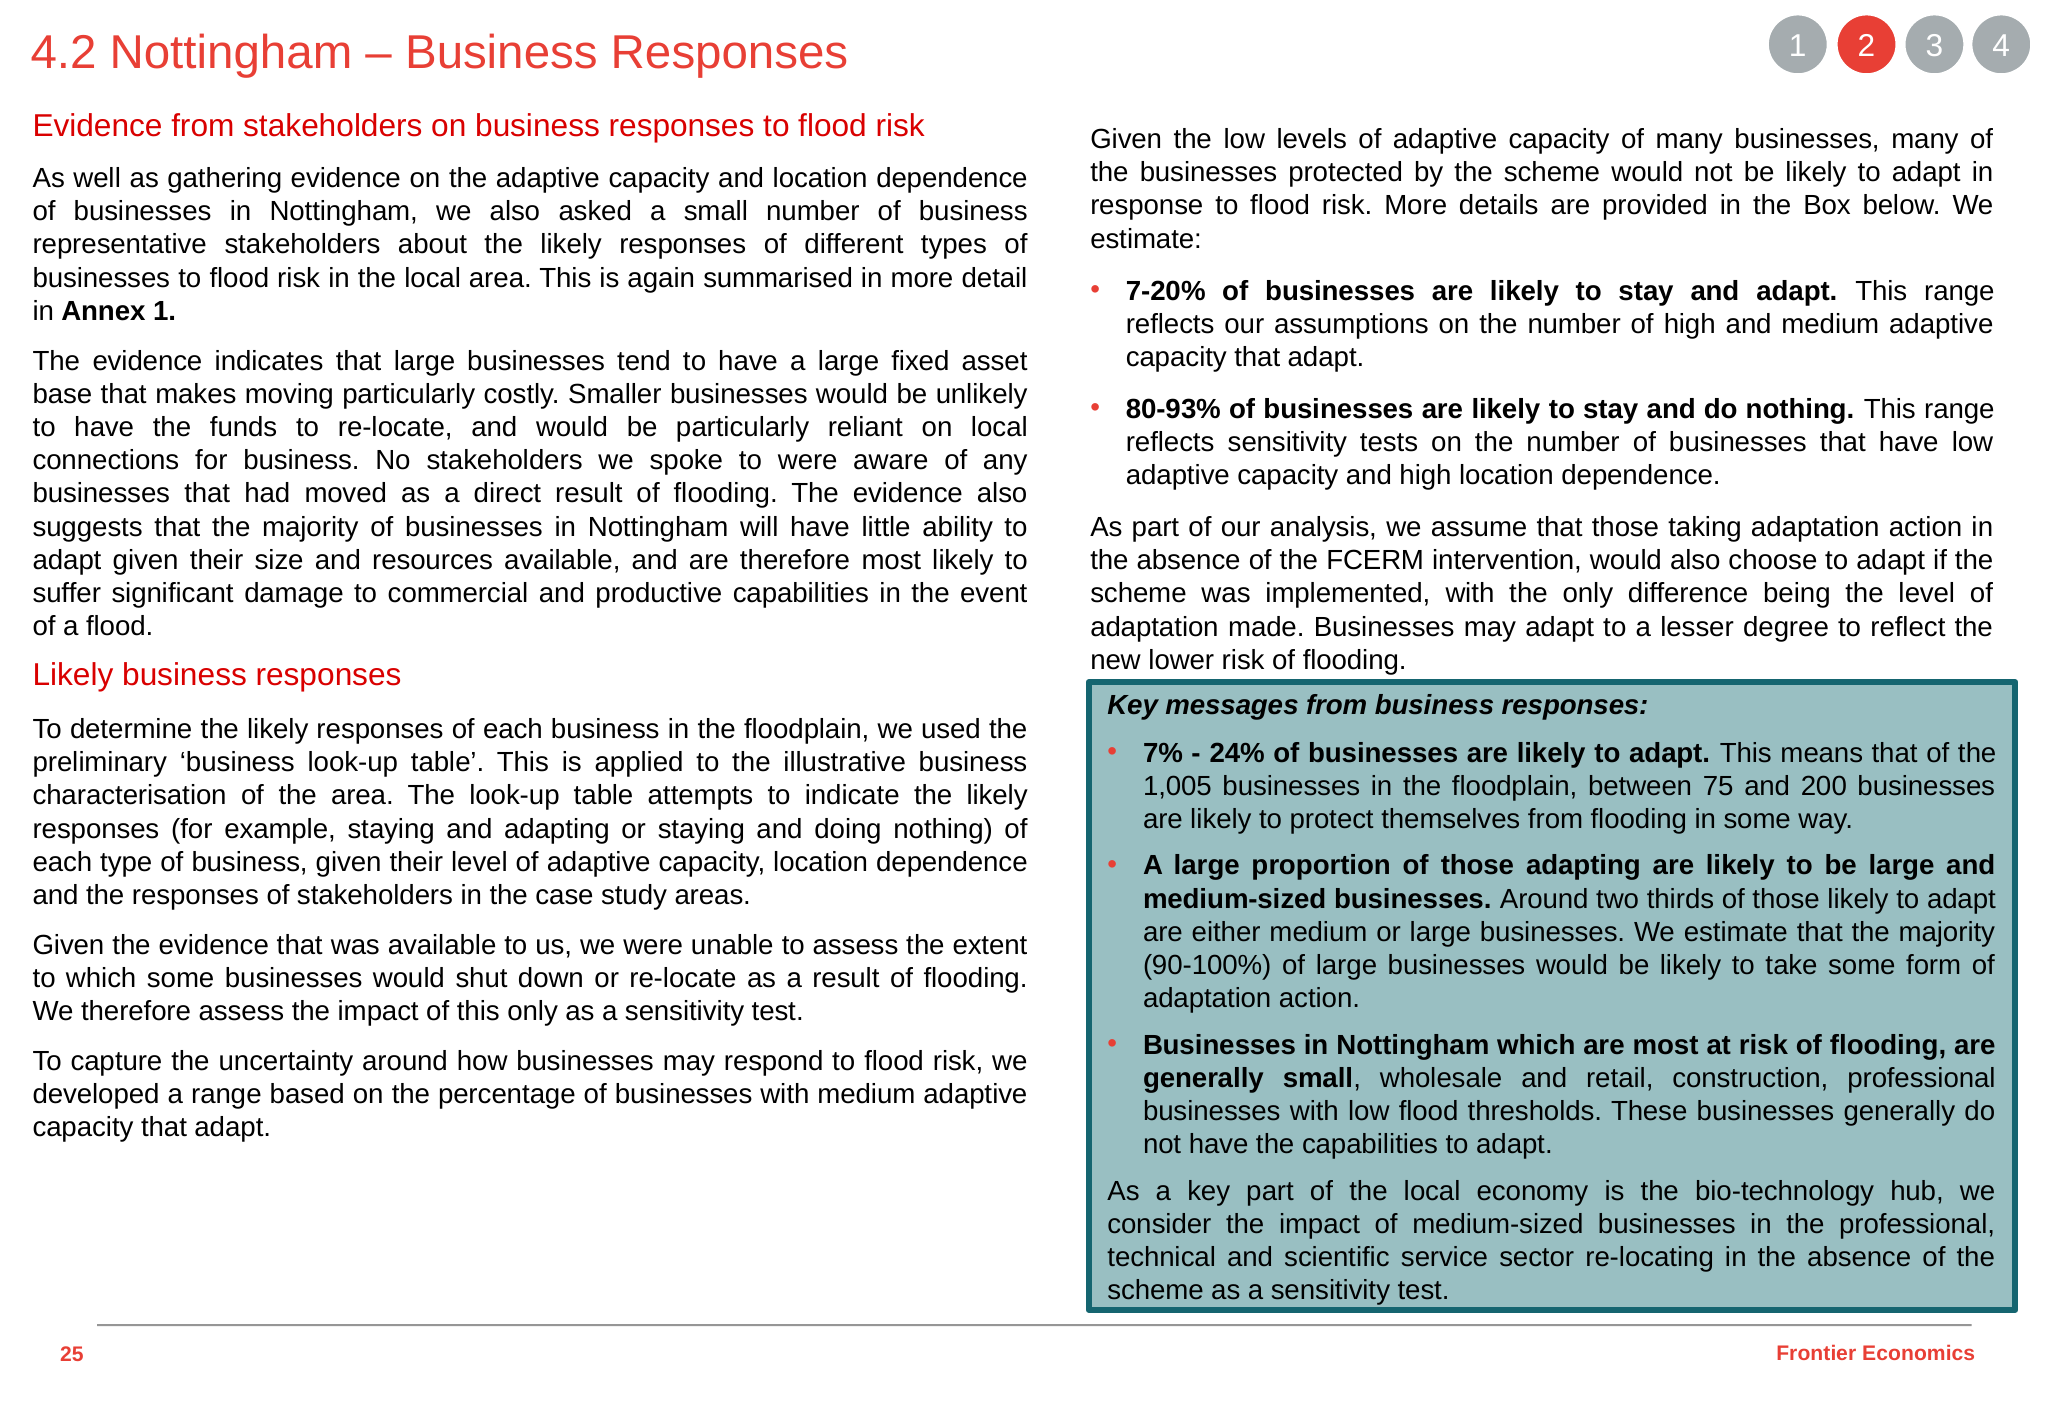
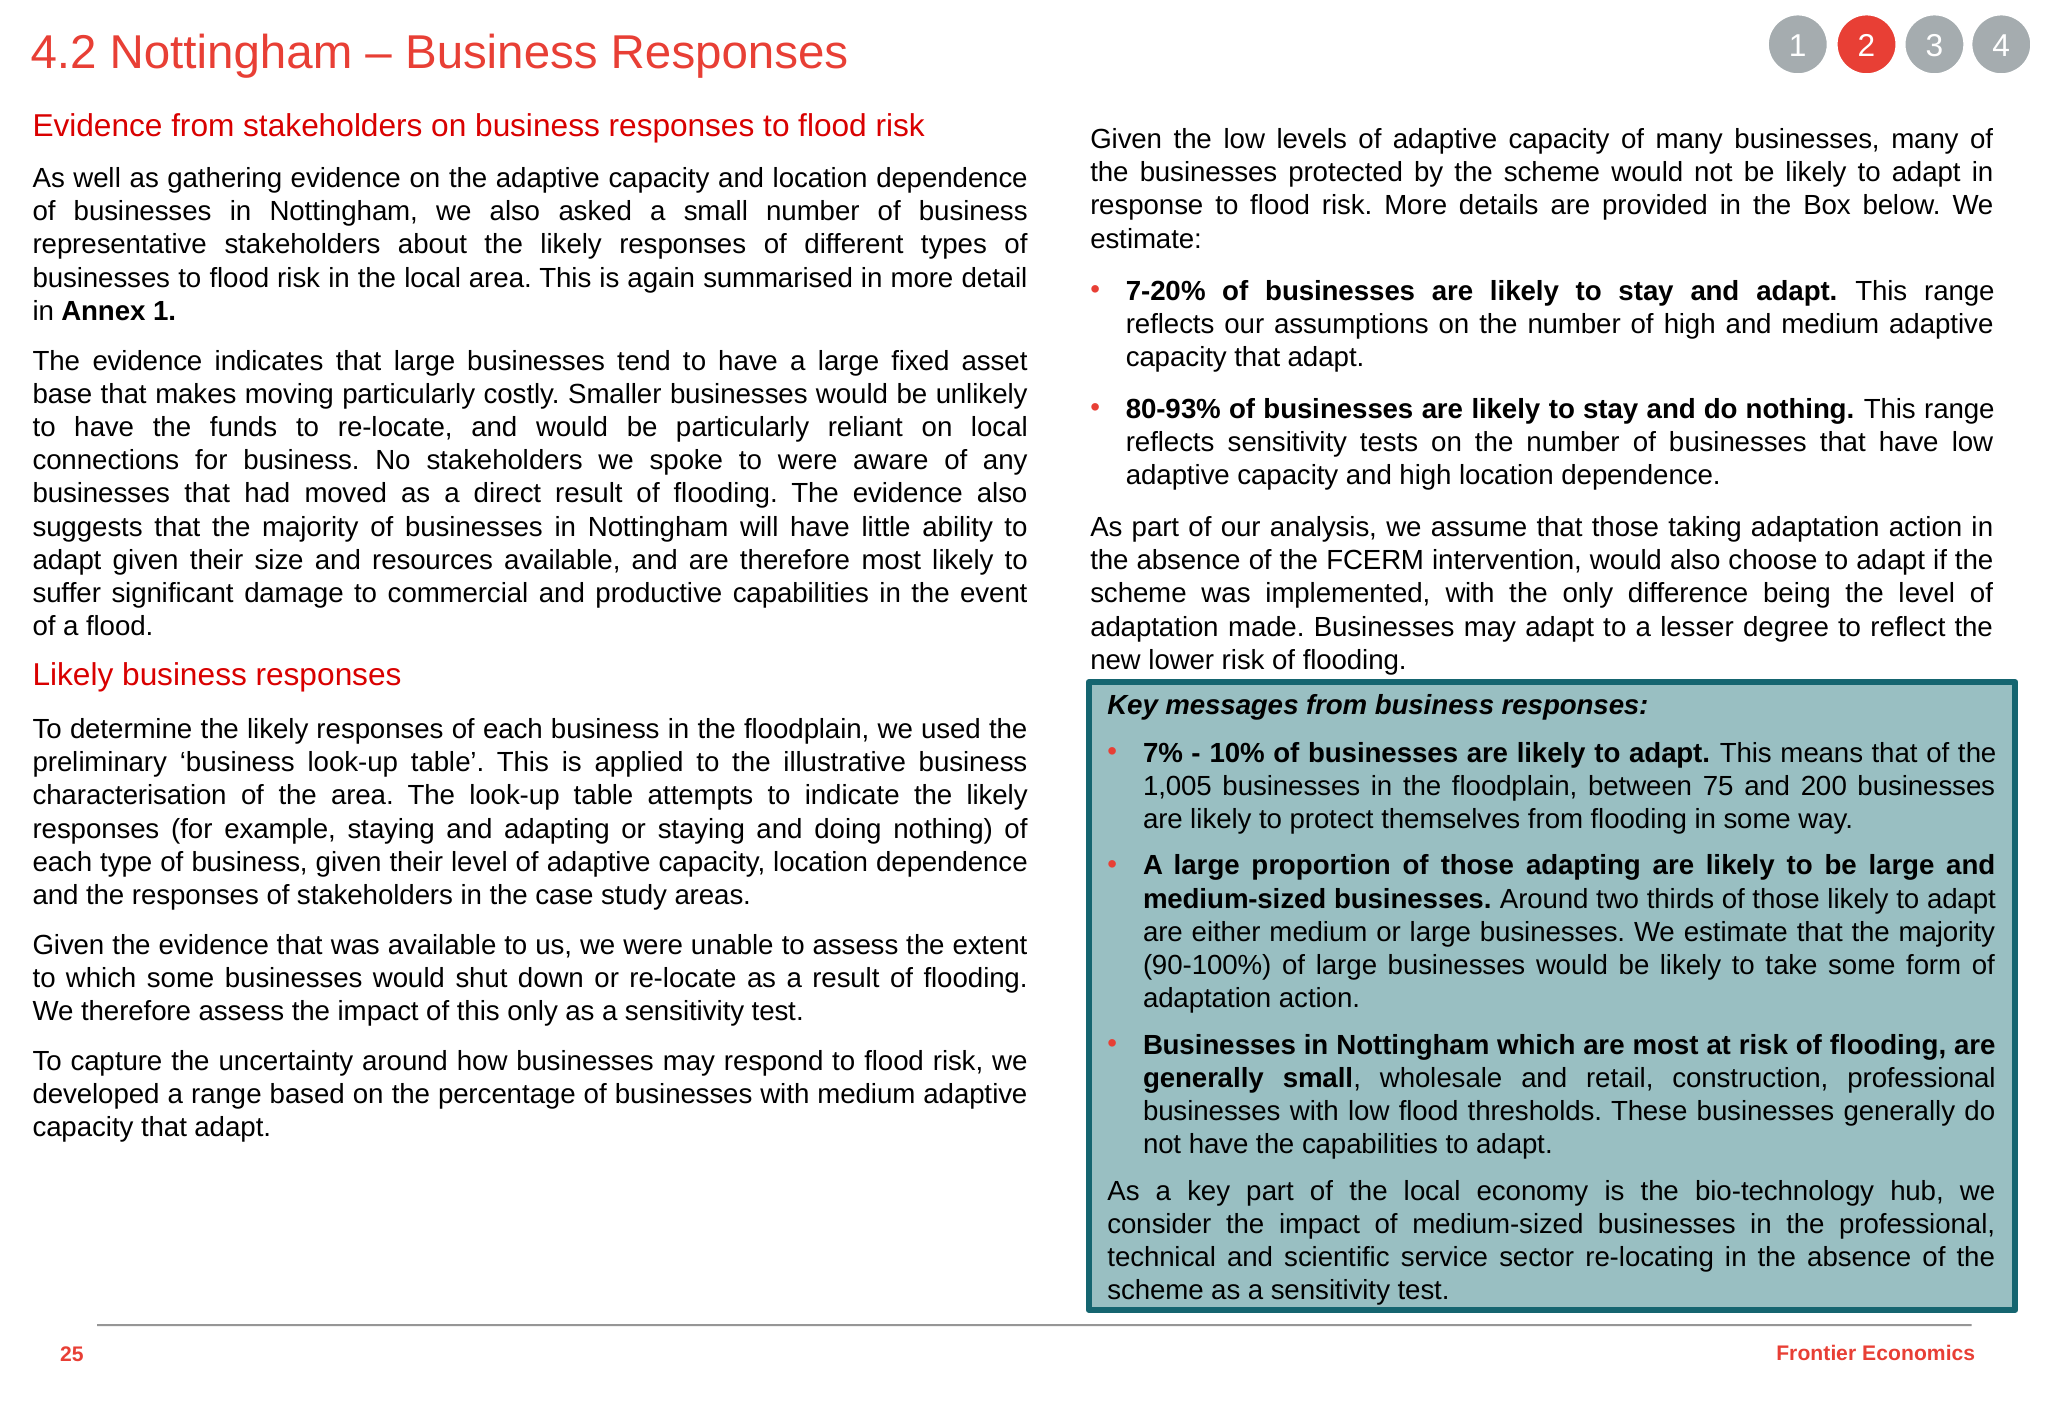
24%: 24% -> 10% (1237, 753)
